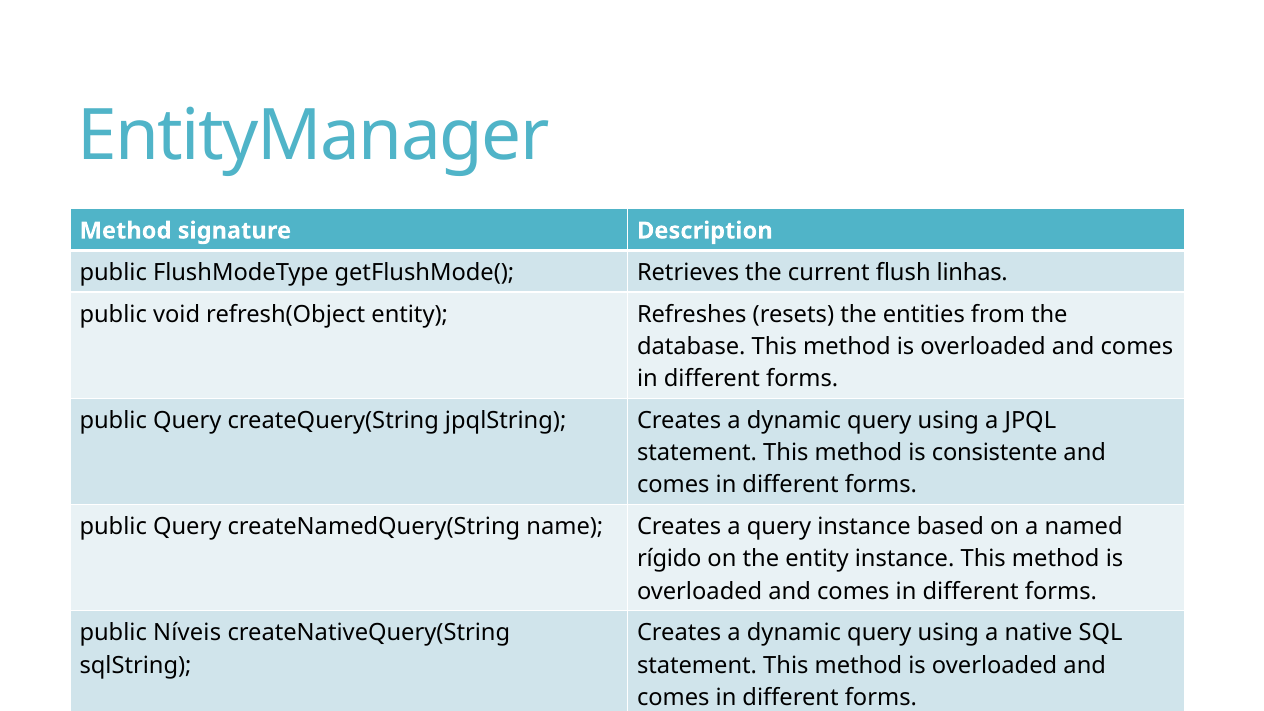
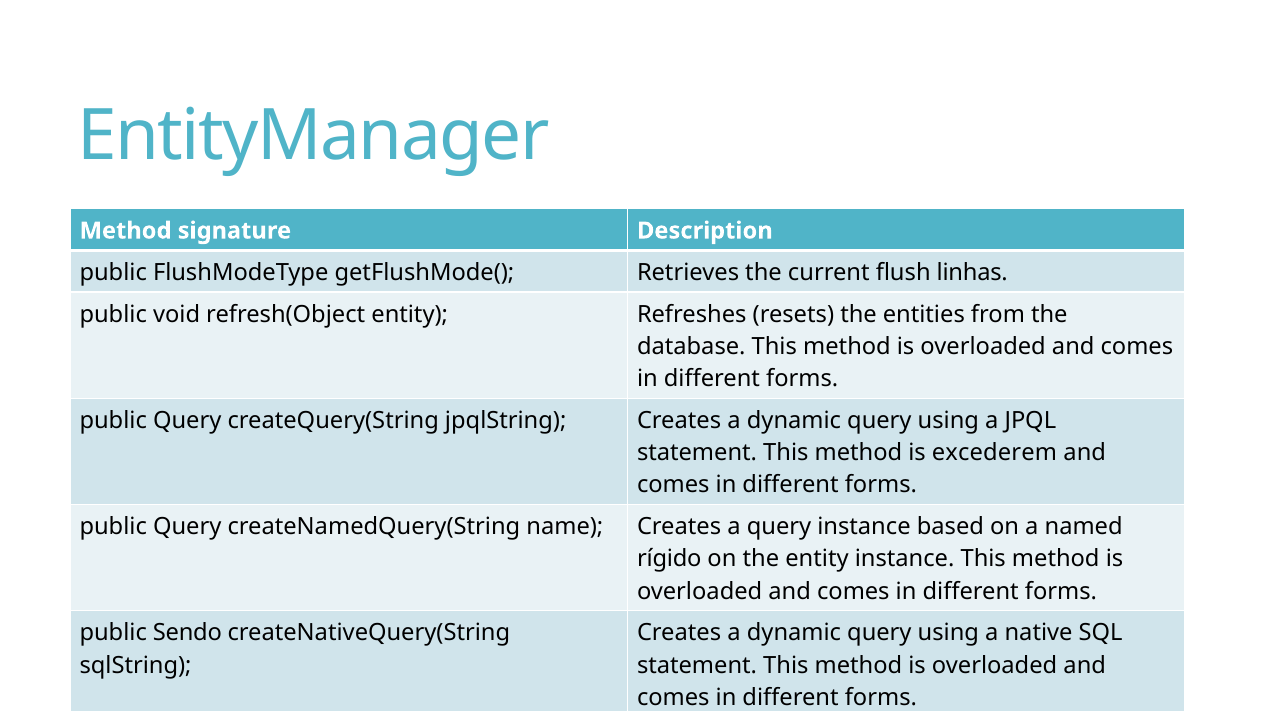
consistente: consistente -> excederem (995, 453)
Níveis: Níveis -> Sendo (187, 633)
